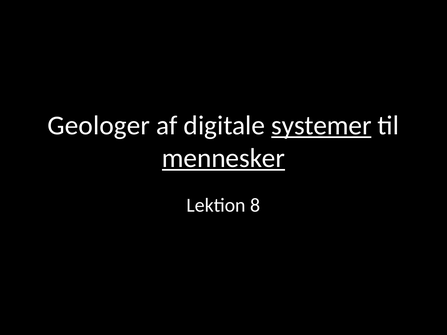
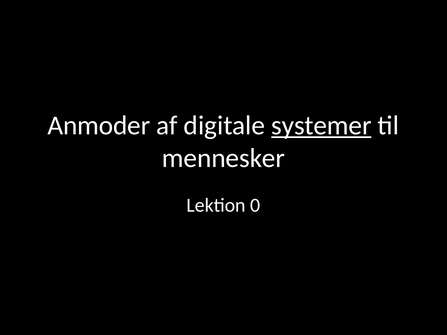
Geologer: Geologer -> Anmoder (99, 126)
mennesker underline: present -> none (223, 158)
8: 8 -> 0 (255, 206)
